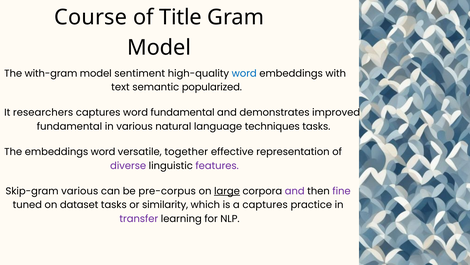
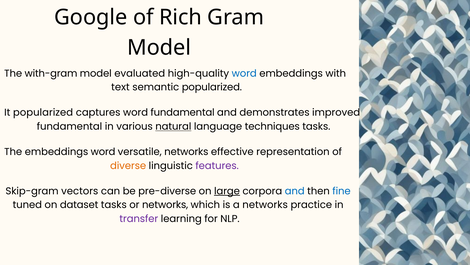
Course: Course -> Google (91, 17)
Title: Title -> Rich (181, 17)
sentiment: sentiment -> evaluated (140, 73)
It researchers: researchers -> popularized (43, 112)
natural underline: none -> present (173, 126)
versatile together: together -> networks (186, 151)
diverse colour: purple -> orange (128, 165)
Skip-gram various: various -> vectors (80, 191)
pre-corpus: pre-corpus -> pre-diverse (167, 191)
and colour: purple -> blue (295, 191)
fine colour: purple -> blue (342, 191)
or similarity: similarity -> networks (165, 205)
a captures: captures -> networks (265, 205)
